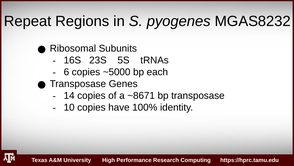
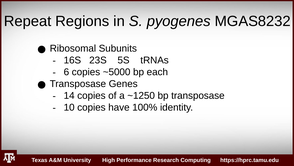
~8671: ~8671 -> ~1250 (141, 95)
